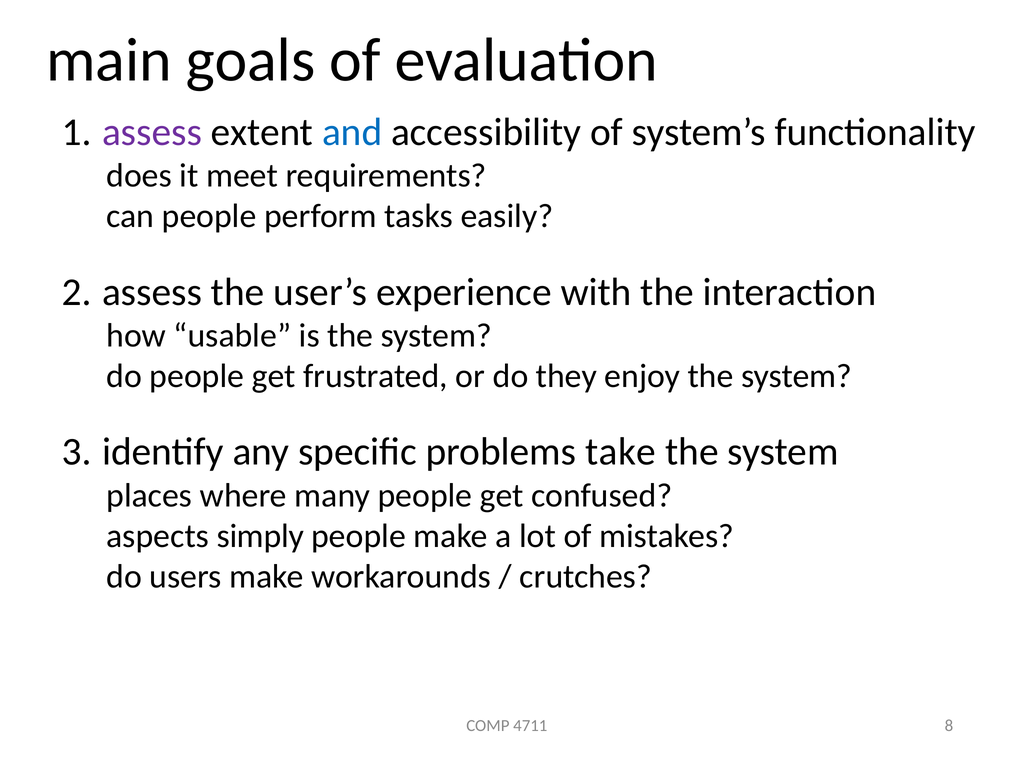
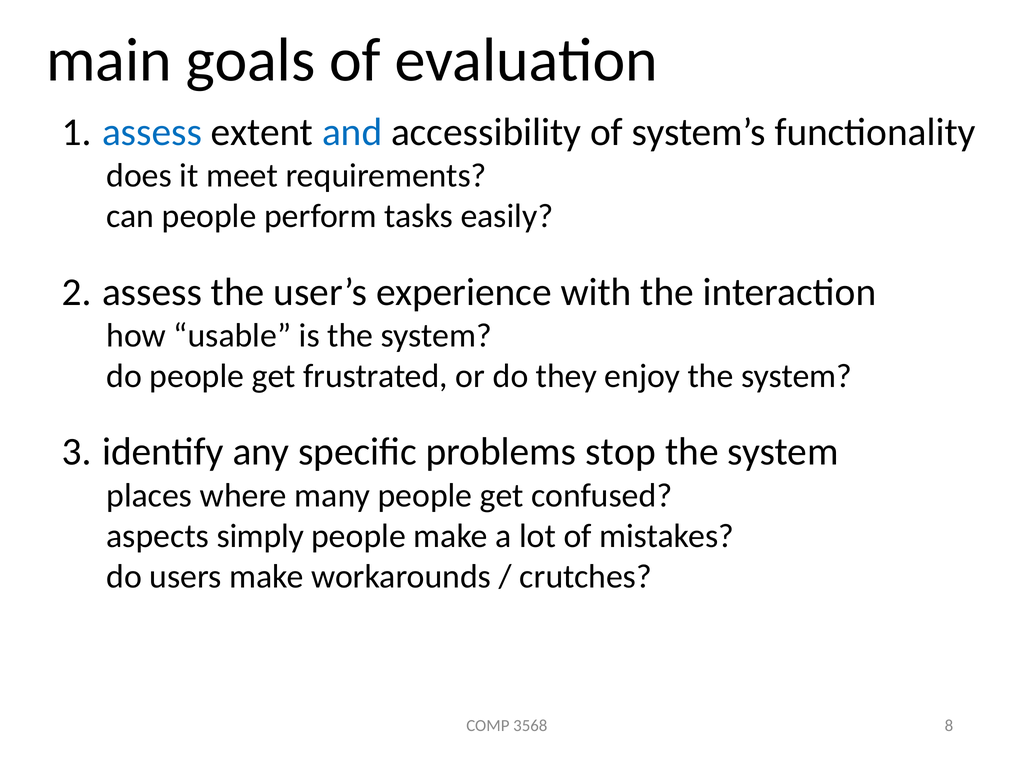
assess colour: purple -> blue (152, 132)
take: take -> stop (621, 452)
4711: 4711 -> 3568 (530, 726)
